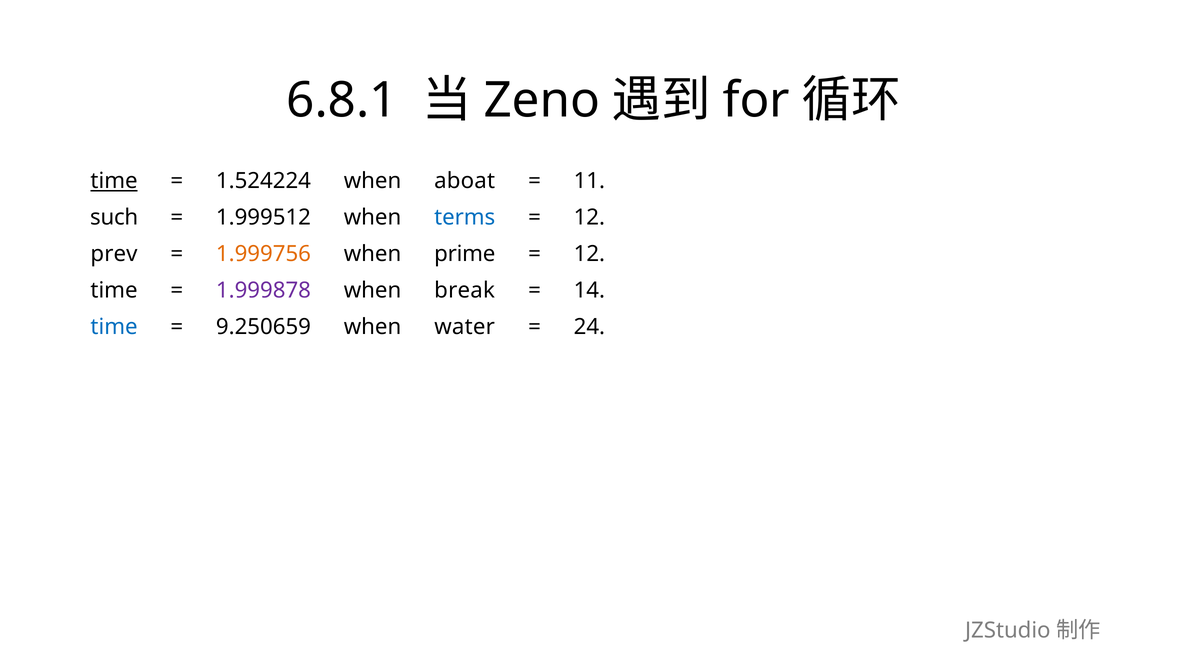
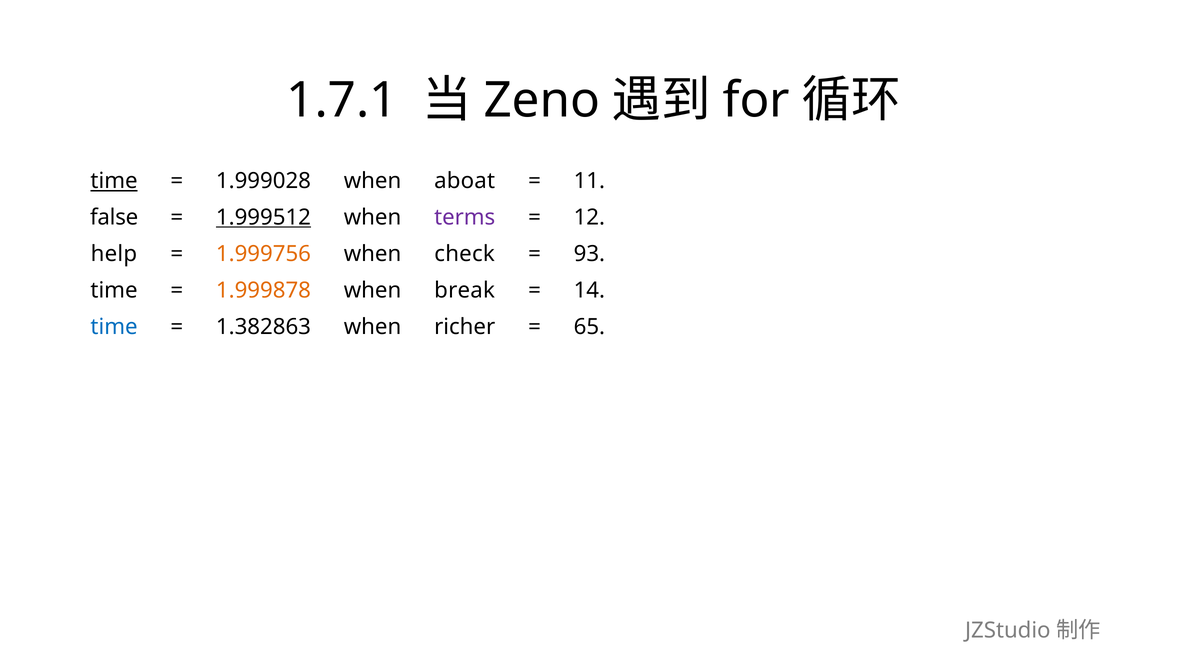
6.8.1: 6.8.1 -> 1.7.1 (342, 101)
1.524224: 1.524224 -> 1.999028 (263, 181)
such: such -> false (114, 217)
1.999512 underline: none -> present (263, 217)
terms colour: blue -> purple (465, 217)
prev: prev -> help (114, 254)
prime: prime -> check (465, 254)
12: 12 -> 93 (589, 254)
1.999878 colour: purple -> orange (263, 290)
9.250659: 9.250659 -> 1.382863 (263, 327)
water: water -> richer (465, 327)
24: 24 -> 65 (589, 327)
